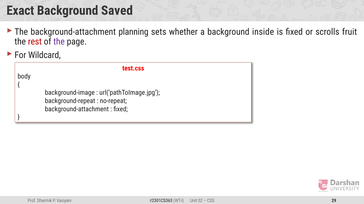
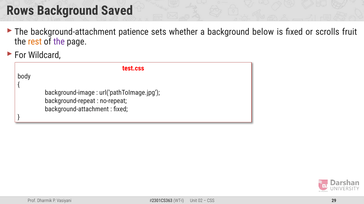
Exact: Exact -> Rows (20, 11)
planning: planning -> patience (134, 32)
inside: inside -> below (263, 32)
rest colour: red -> orange (35, 42)
